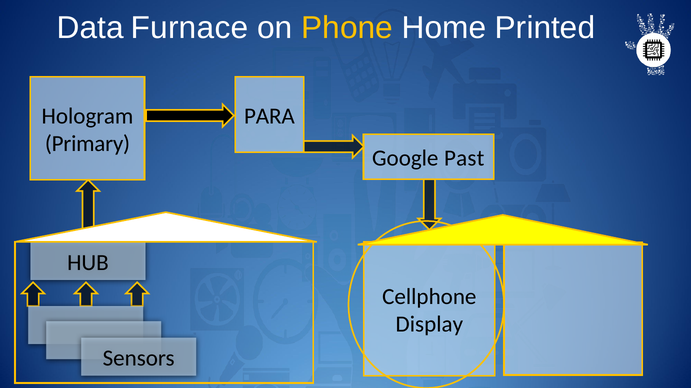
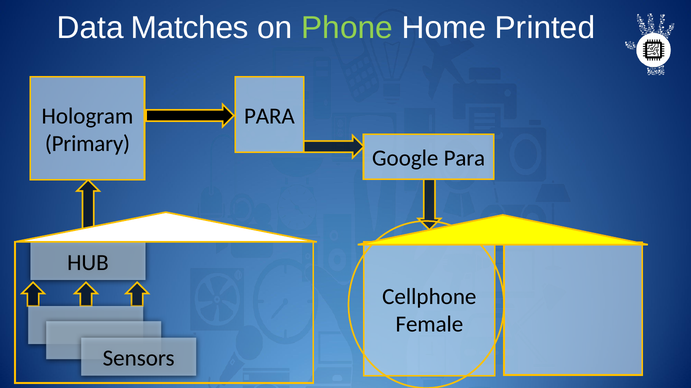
Furnace: Furnace -> Matches (190, 28)
Phone colour: yellow -> light green (347, 28)
Google Past: Past -> Para (464, 159)
Display: Display -> Female (429, 325)
